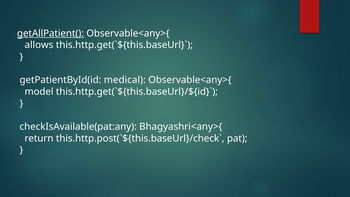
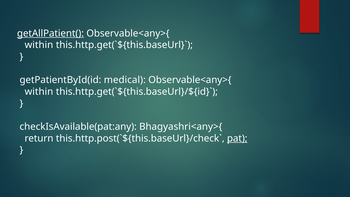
allows: allows -> within (39, 45)
model: model -> within (39, 92)
pat underline: none -> present (237, 138)
